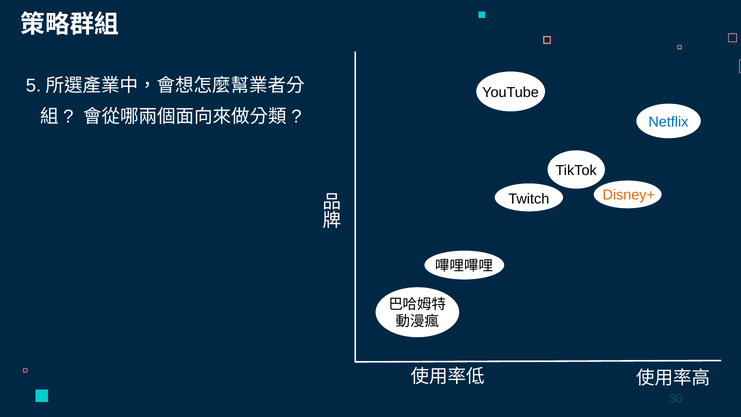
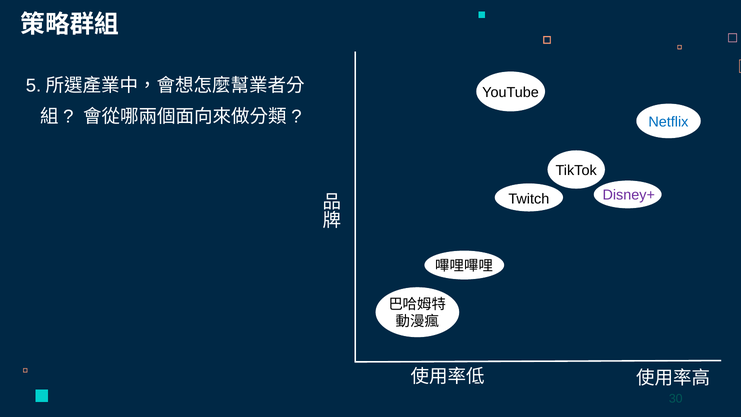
Disney+ colour: orange -> purple (629, 195)
